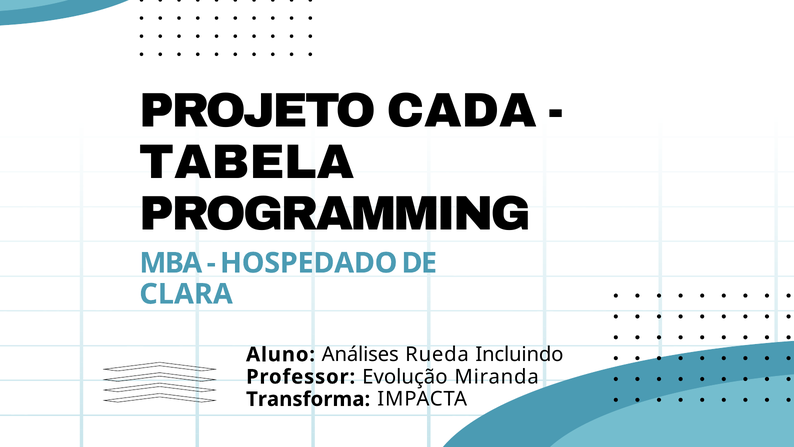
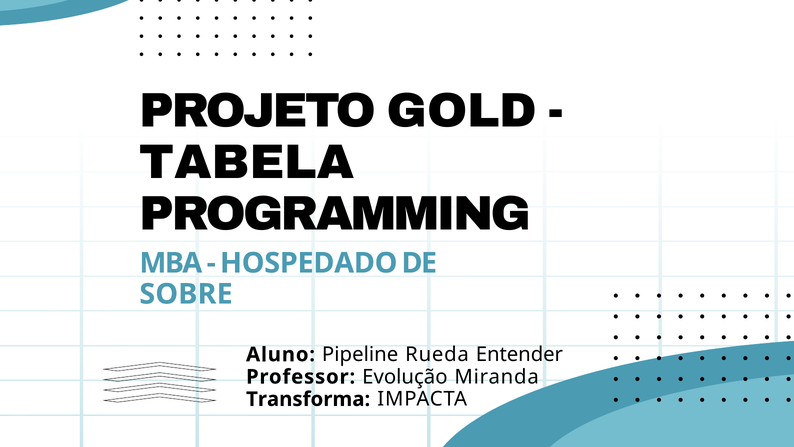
CADA: CADA -> GOLD (462, 111)
CLARA: CLARA -> SOBRE (186, 294)
Análises: Análises -> Pipeline (360, 354)
Incluindo: Incluindo -> Entender (519, 354)
